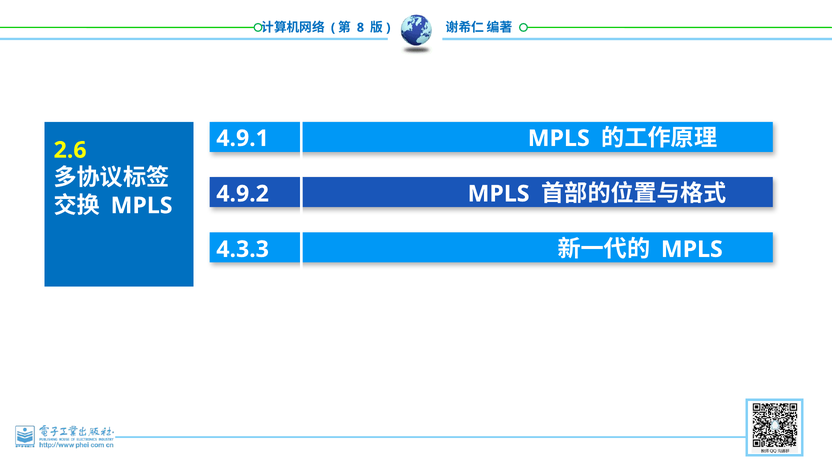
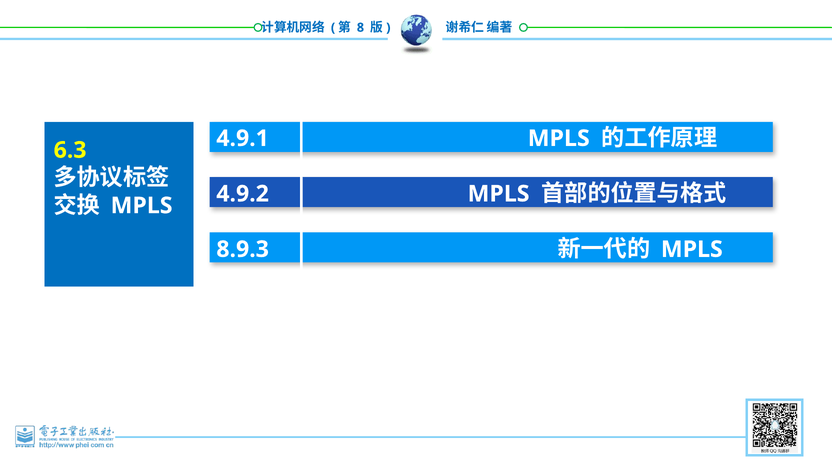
2.6: 2.6 -> 6.3 (70, 150)
4.3.3: 4.3.3 -> 8.9.3 (243, 249)
